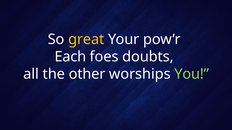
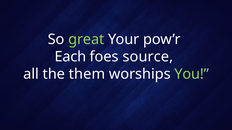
great colour: yellow -> light green (86, 39)
doubts: doubts -> source (148, 57)
other: other -> them (87, 74)
